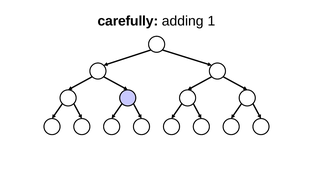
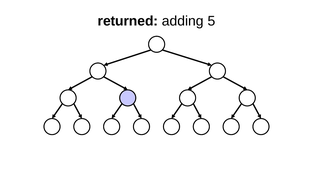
carefully: carefully -> returned (128, 21)
adding 1: 1 -> 5 (211, 21)
